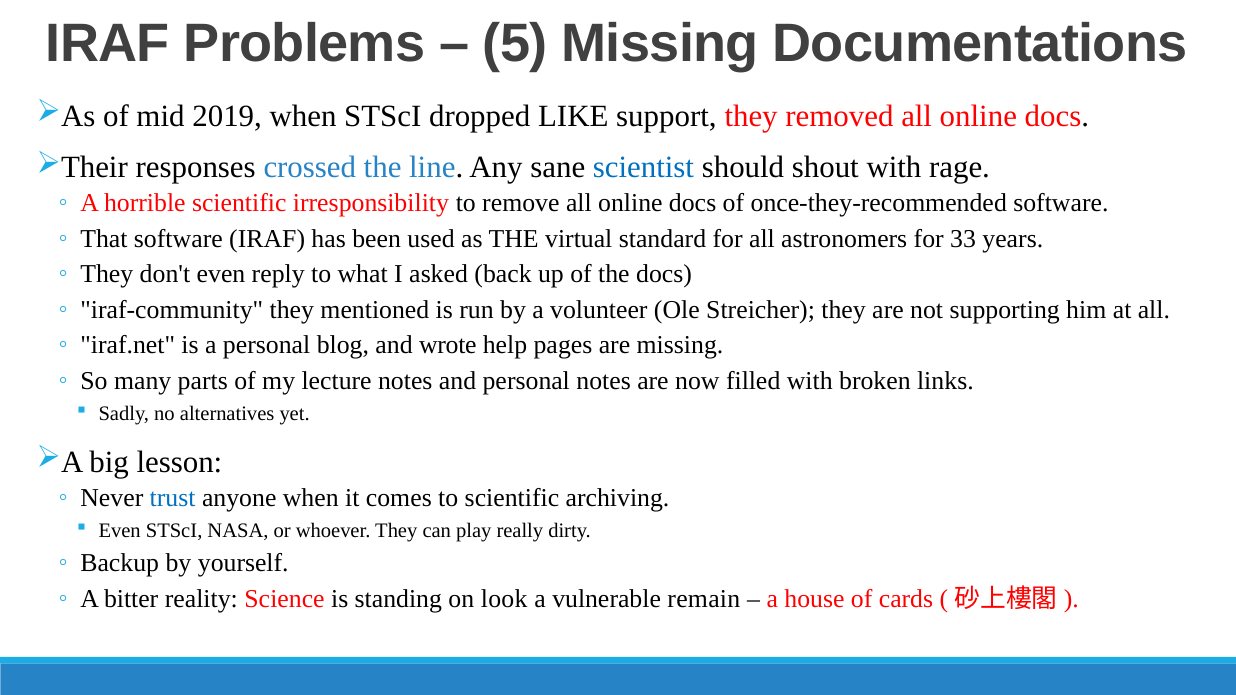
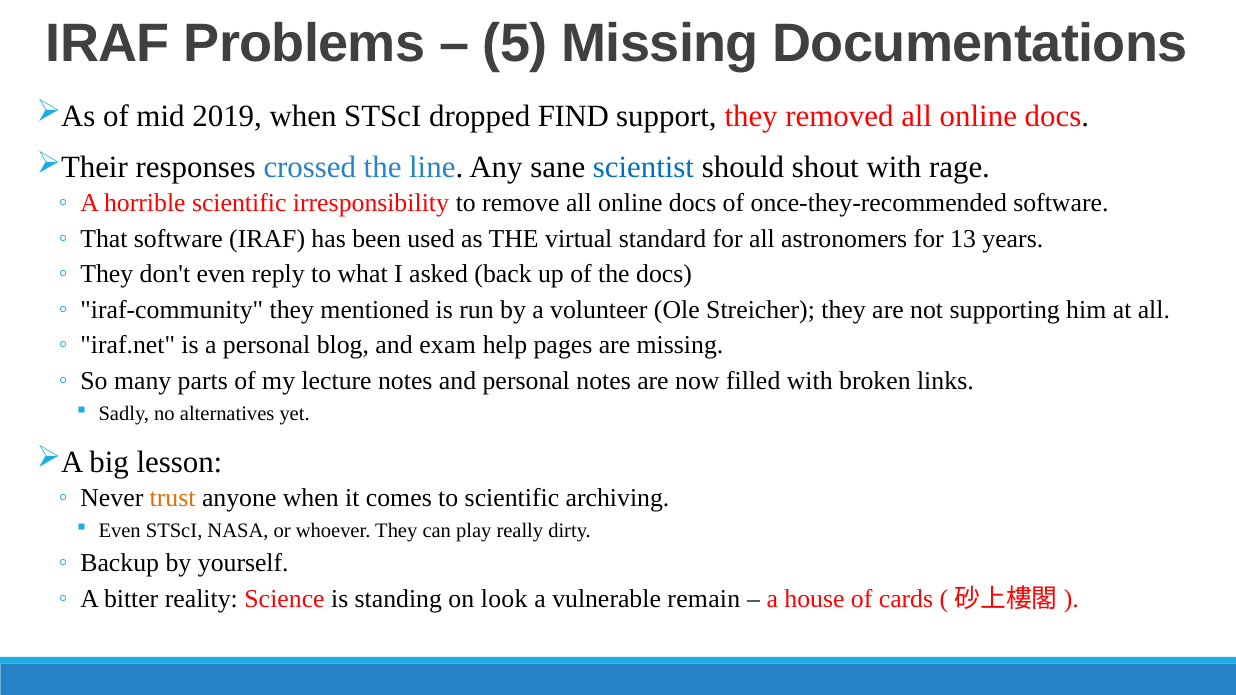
LIKE: LIKE -> FIND (573, 116)
33: 33 -> 13 (963, 239)
wrote: wrote -> exam (448, 346)
trust colour: blue -> orange (173, 498)
